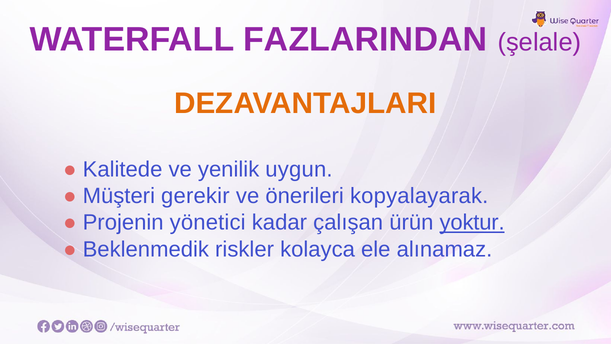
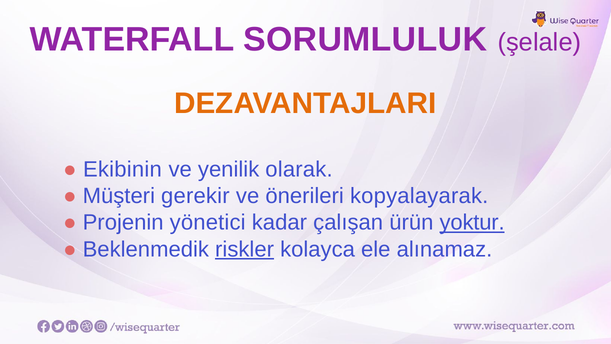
FAZLARINDAN: FAZLARINDAN -> SORUMLULUK (365, 39)
Kalitede: Kalitede -> Ekibinin (122, 169)
uygun: uygun -> olarak (299, 169)
riskler underline: none -> present (245, 249)
